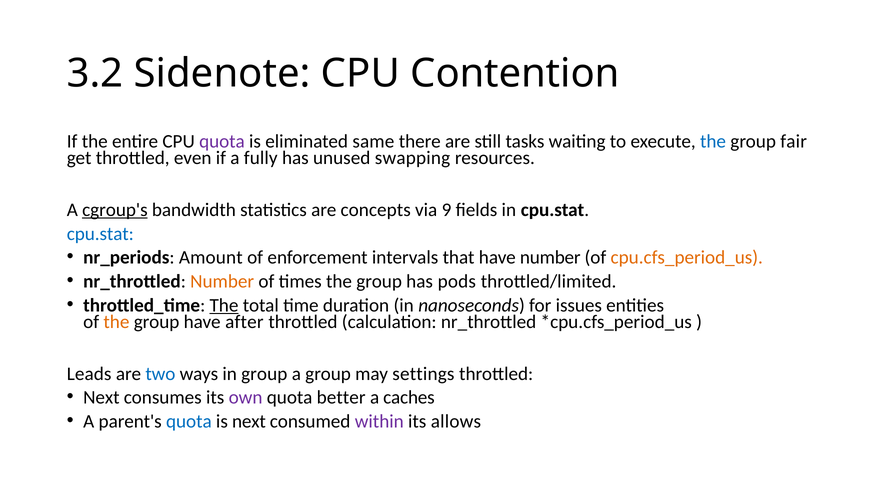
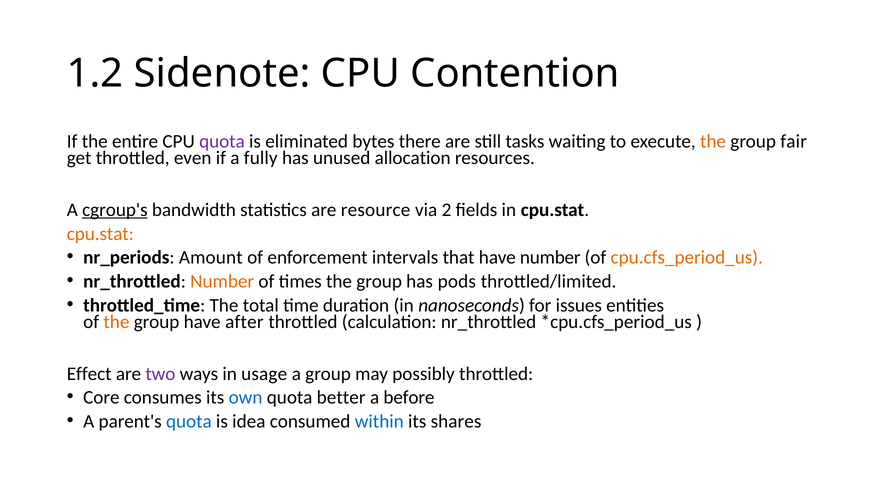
3.2: 3.2 -> 1.2 (95, 74)
same: same -> bytes (373, 141)
the colour: blue -> orange (713, 141)
swapping: swapping -> allocation (413, 158)
concepts: concepts -> resource (376, 210)
9: 9 -> 2 (447, 210)
cpu.stat colour: blue -> orange (100, 234)
The underline: present -> none (224, 305)
Leads: Leads -> Effect (89, 374)
two colour: blue -> purple (160, 374)
in group: group -> usage (264, 374)
settings: settings -> possibly (424, 374)
Next: Next -> Core (101, 397)
own colour: purple -> blue (246, 397)
caches: caches -> before (409, 397)
is next: next -> idea (249, 421)
within colour: purple -> blue (379, 421)
allows: allows -> shares (456, 421)
